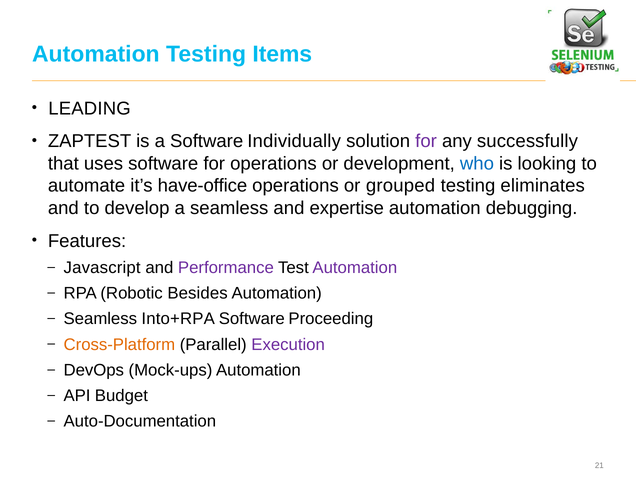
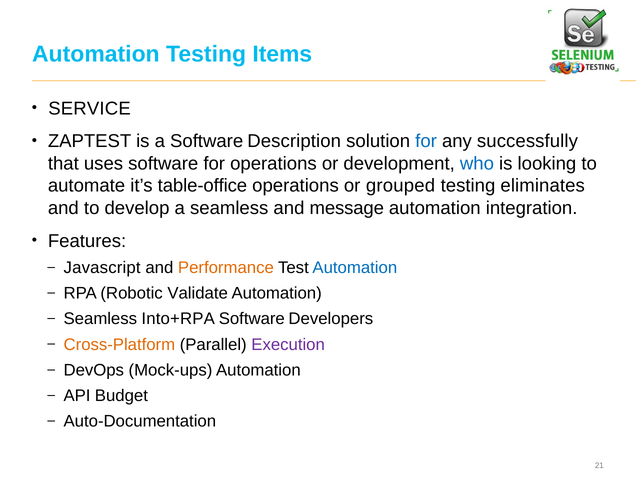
LEADING: LEADING -> SERVICE (90, 108)
Individually: Individually -> Description (294, 141)
for colour: purple -> blue (426, 141)
have-office: have-office -> table-office (202, 186)
expertise: expertise -> message (347, 208)
debugging: debugging -> integration (532, 208)
Performance colour: purple -> orange (226, 268)
Automation colour: purple -> blue (355, 268)
Besides: Besides -> Validate (198, 293)
Proceeding: Proceeding -> Developers (331, 319)
